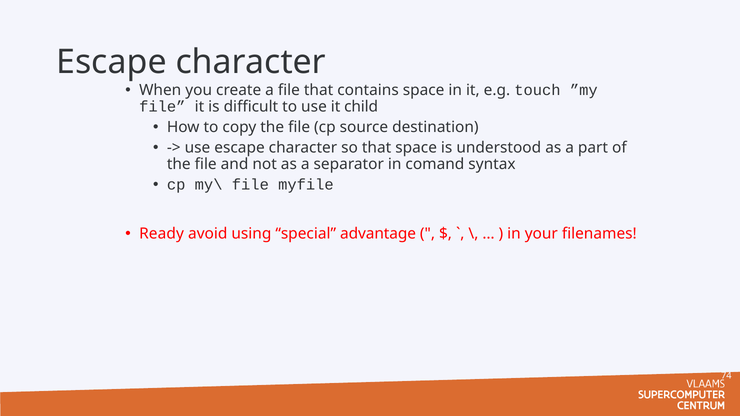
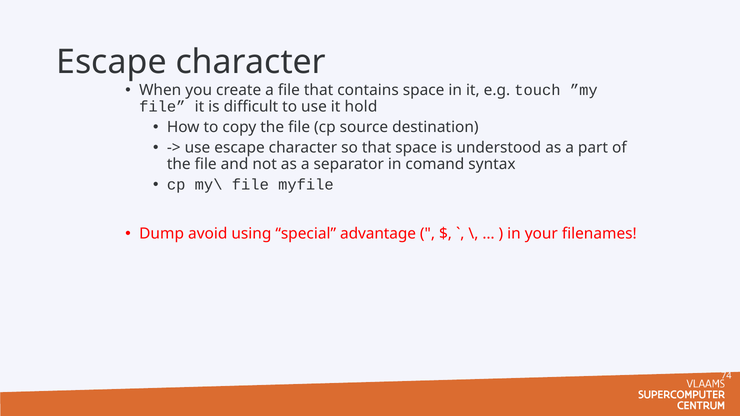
child: child -> hold (361, 107)
Ready: Ready -> Dump (162, 234)
